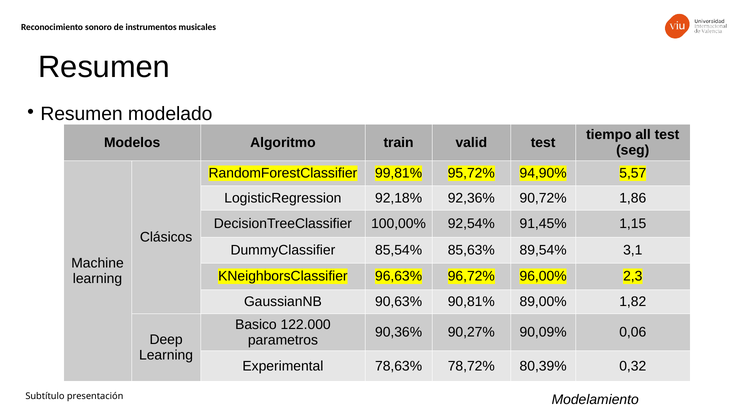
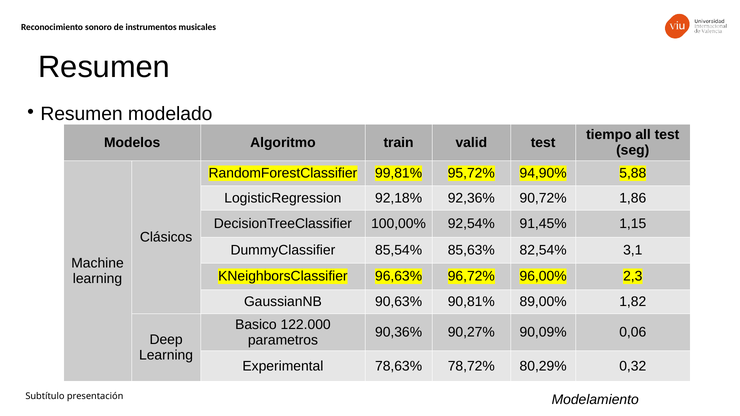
5,57: 5,57 -> 5,88 (633, 173)
89,54%: 89,54% -> 82,54% (543, 250)
80,39%: 80,39% -> 80,29% (543, 366)
